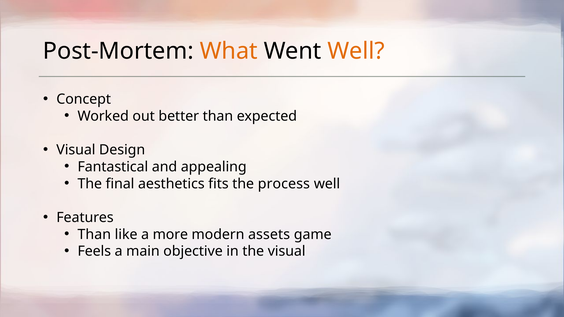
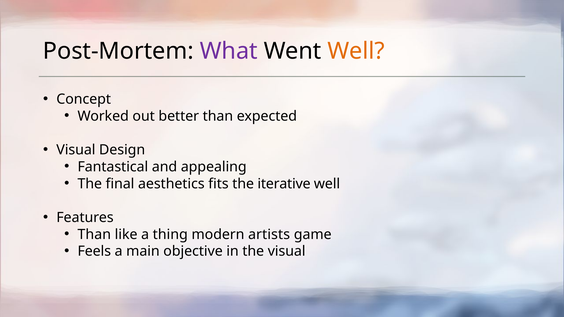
What colour: orange -> purple (229, 51)
process: process -> iterative (284, 184)
more: more -> thing (170, 235)
assets: assets -> artists (269, 235)
